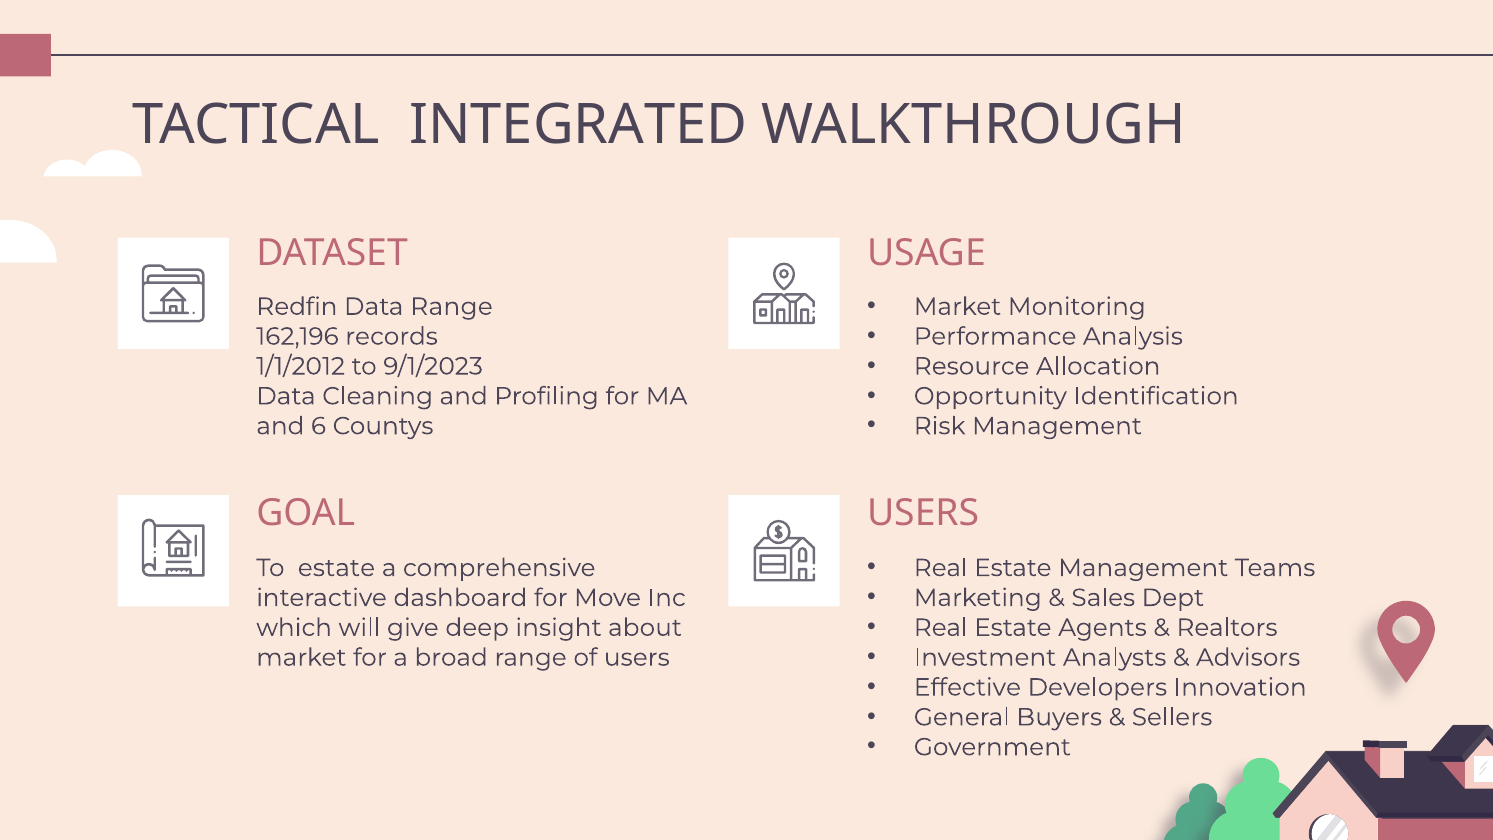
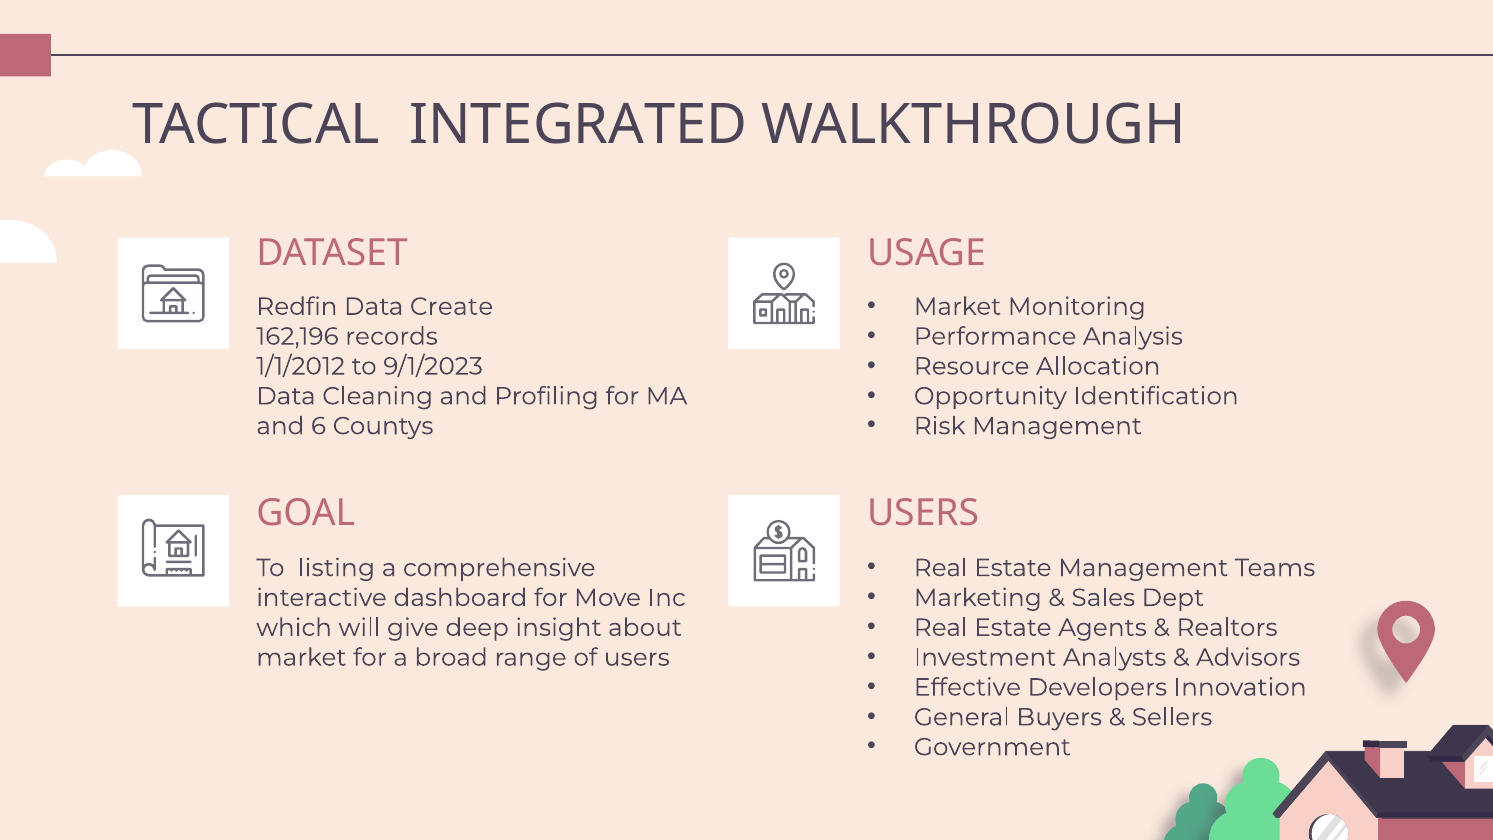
Data Range: Range -> Create (452, 307)
To estate: estate -> listing (336, 568)
